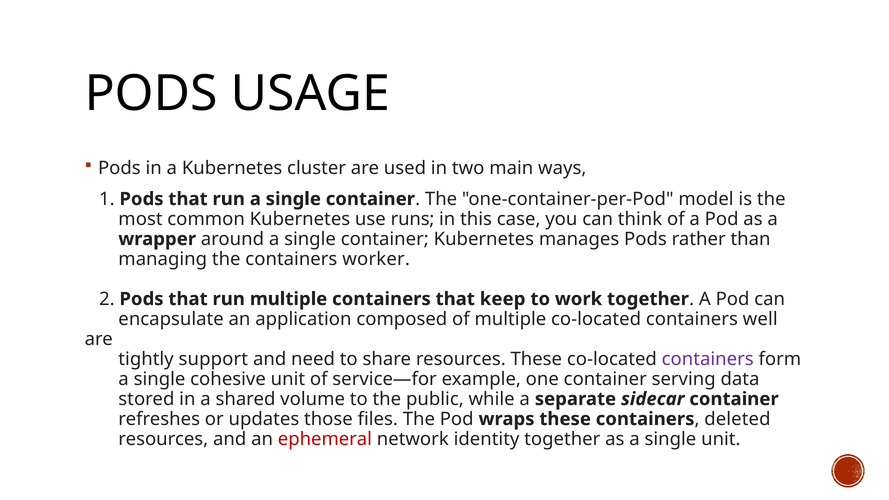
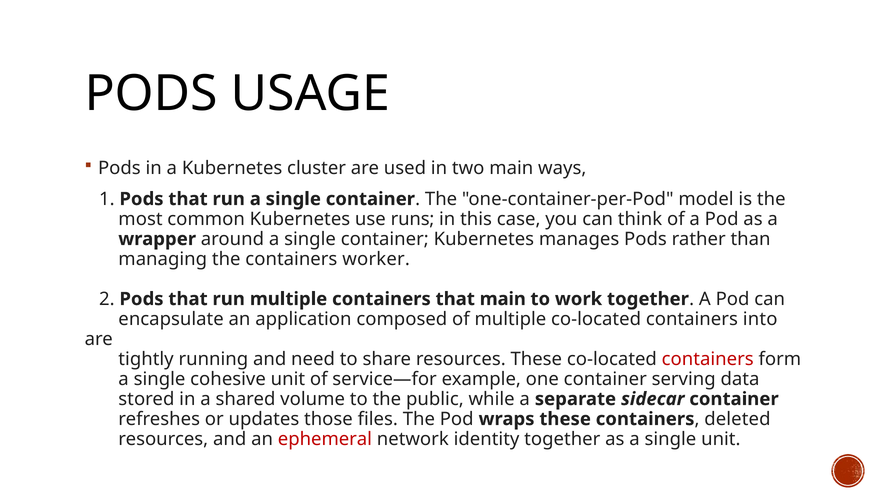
that keep: keep -> main (503, 299)
well: well -> into (760, 319)
support: support -> running (213, 359)
containers colour: purple -> red (708, 359)
